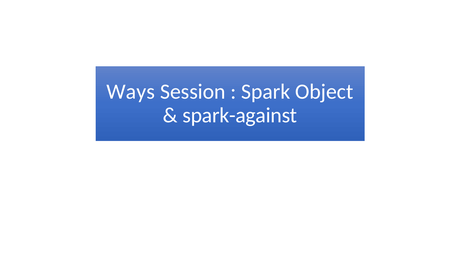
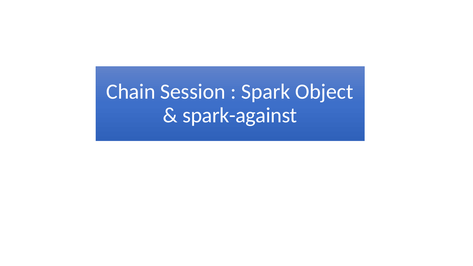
Ways: Ways -> Chain (131, 92)
